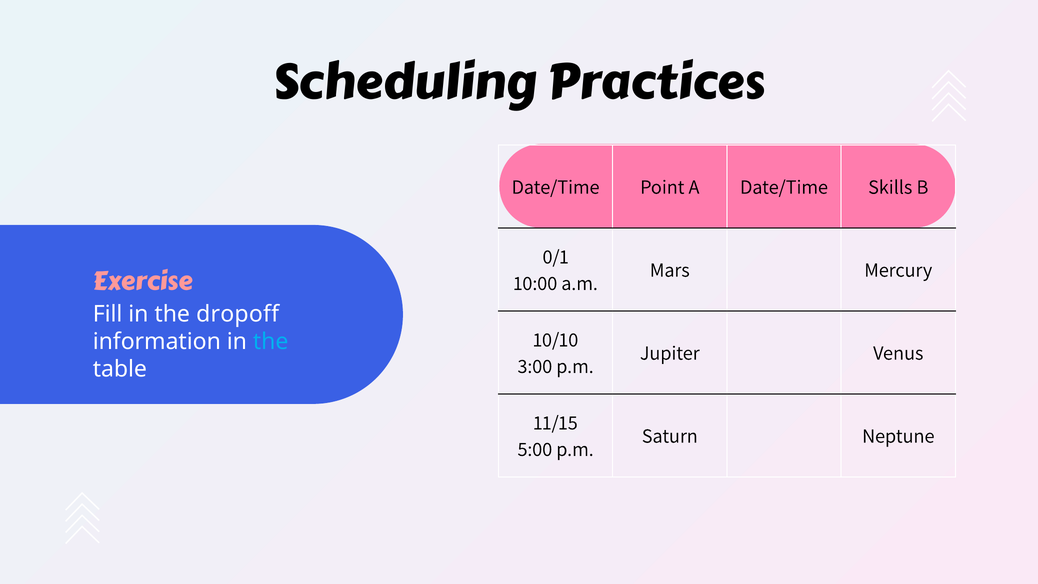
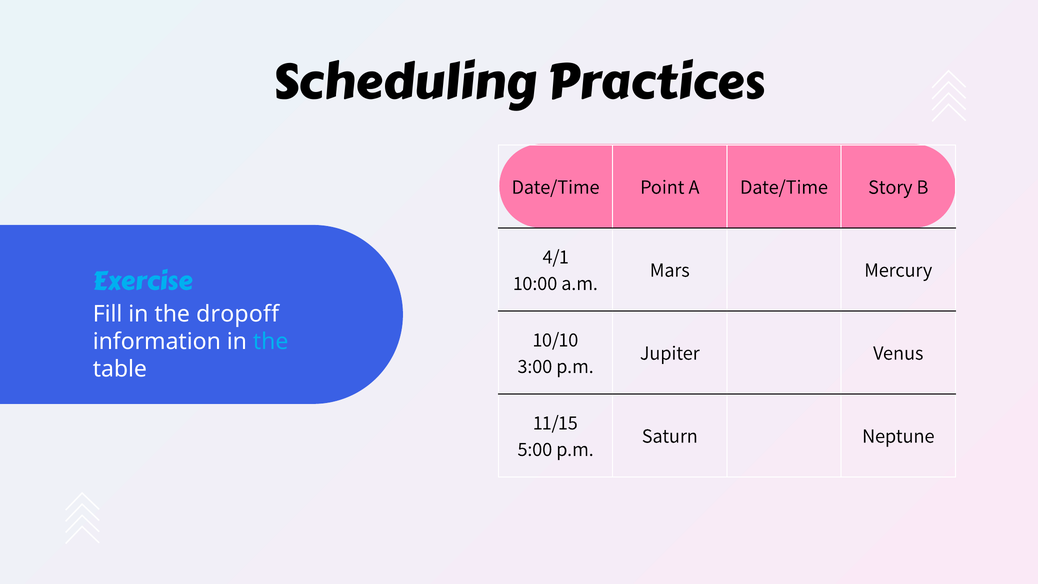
Skills: Skills -> Story (890, 187)
0/1: 0/1 -> 4/1 (556, 257)
Exercise colour: pink -> light blue (143, 281)
